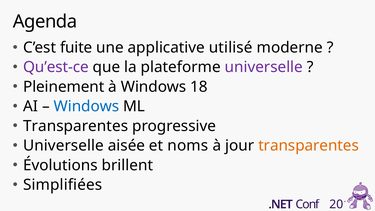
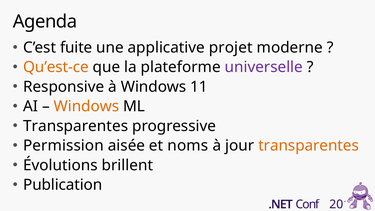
utilisé: utilisé -> projet (231, 48)
Qu’est-ce colour: purple -> orange (56, 67)
Pleinement: Pleinement -> Responsive (64, 87)
18: 18 -> 11 (199, 87)
Windows colour: blue -> orange (86, 106)
Universelle: Universelle -> Permission (63, 146)
Simplifiées: Simplifiées -> Publication (63, 185)
